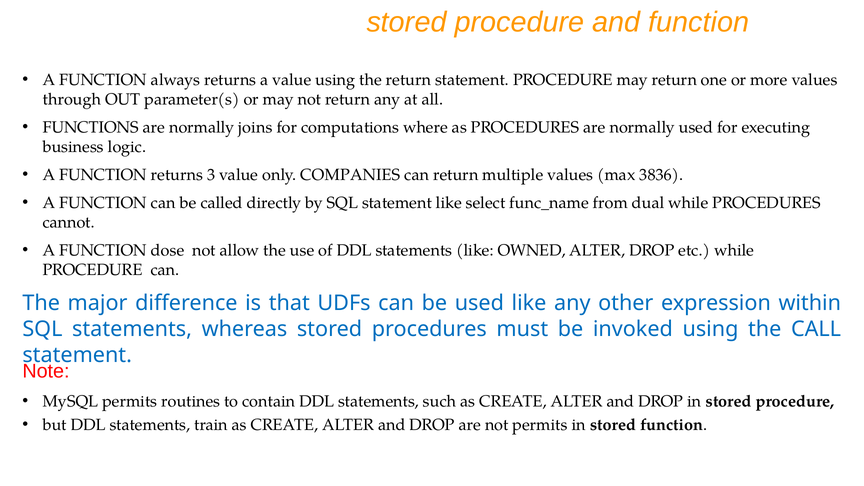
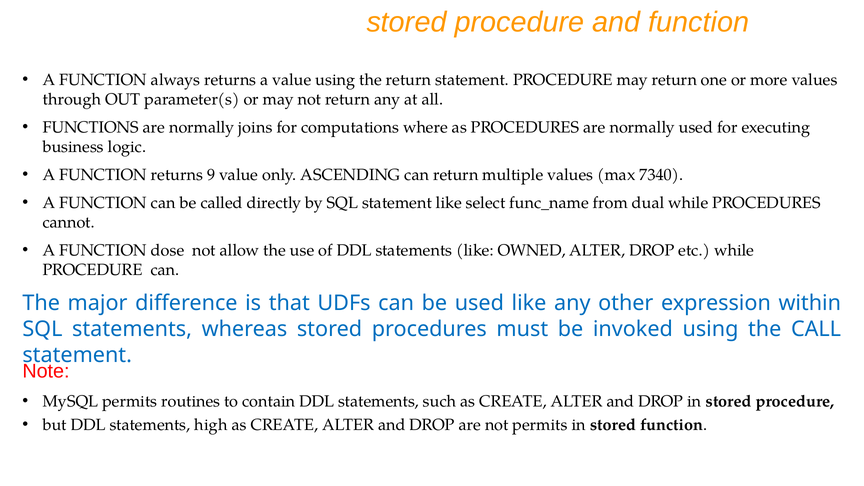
3: 3 -> 9 (211, 175)
COMPANIES: COMPANIES -> ASCENDING (350, 175)
3836: 3836 -> 7340 (661, 175)
train: train -> high (211, 425)
